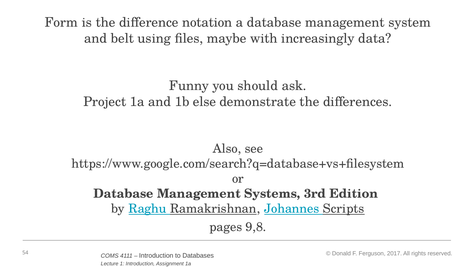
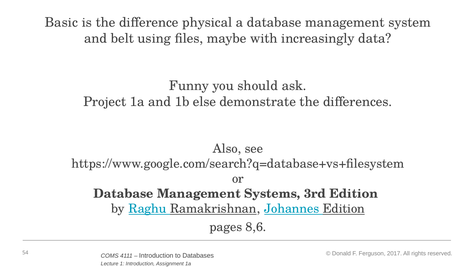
Form: Form -> Basic (61, 23)
notation: notation -> physical (207, 23)
Johannes Scripts: Scripts -> Edition (344, 209)
9,8: 9,8 -> 8,6 (256, 227)
